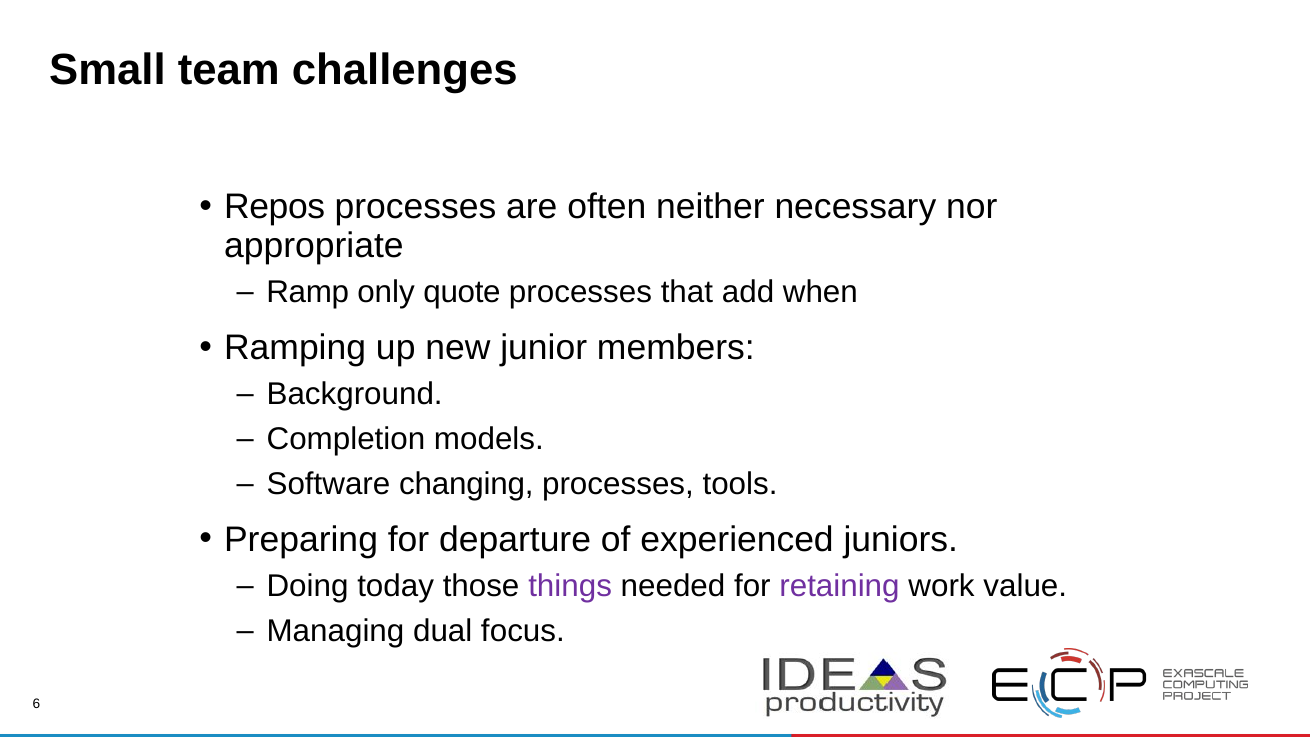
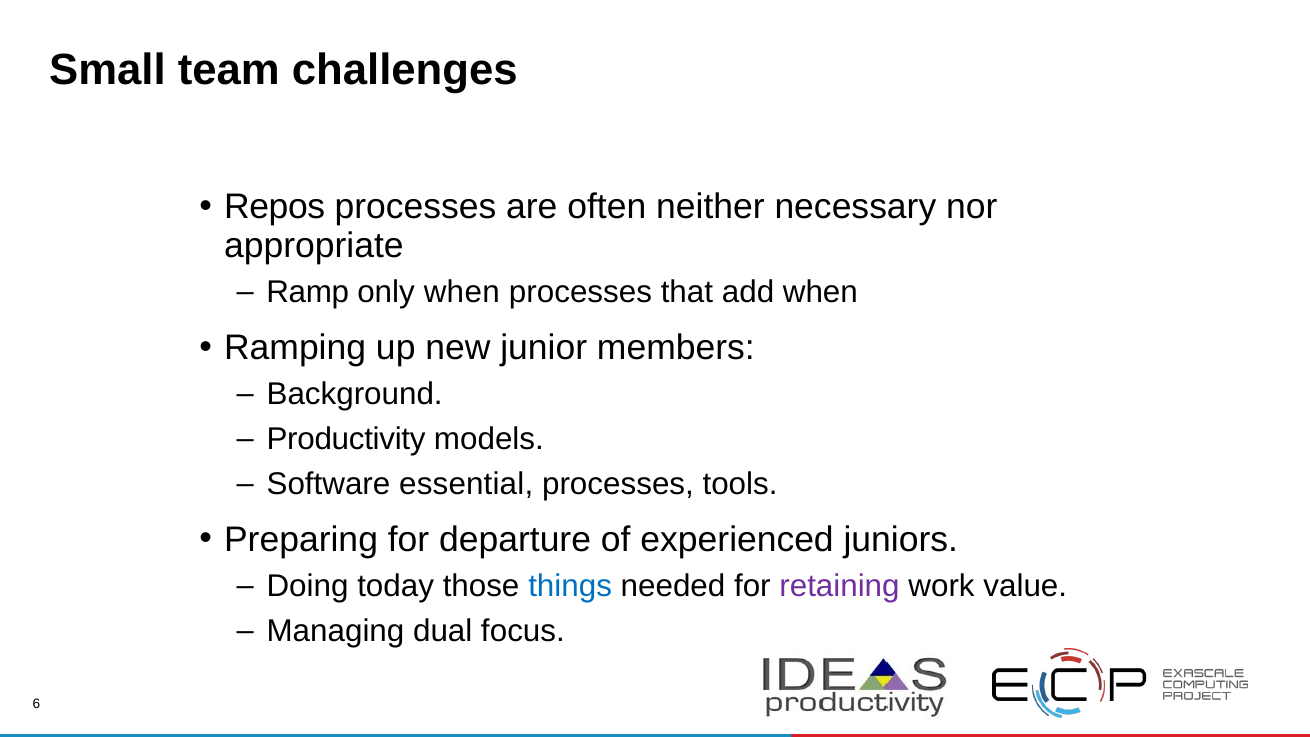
only quote: quote -> when (462, 292)
Completion: Completion -> Productivity (346, 439)
changing: changing -> essential (466, 484)
things colour: purple -> blue (570, 586)
